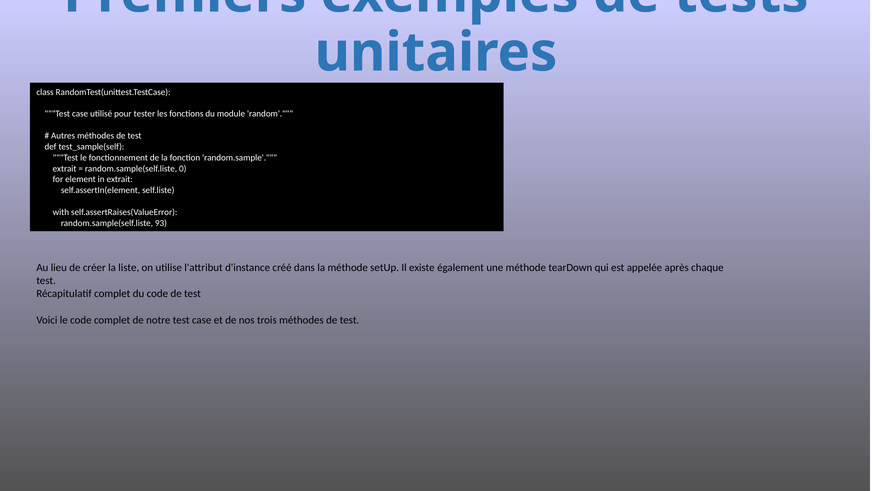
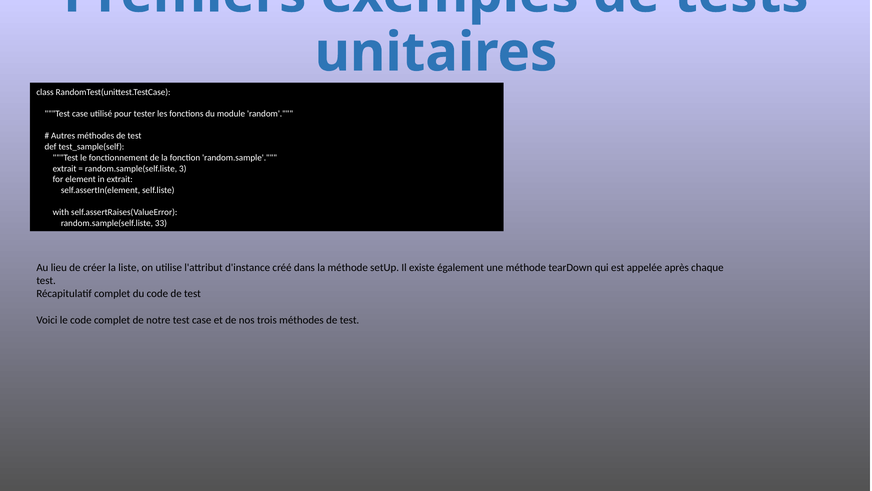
0: 0 -> 3 (183, 168)
93: 93 -> 33 (161, 223)
